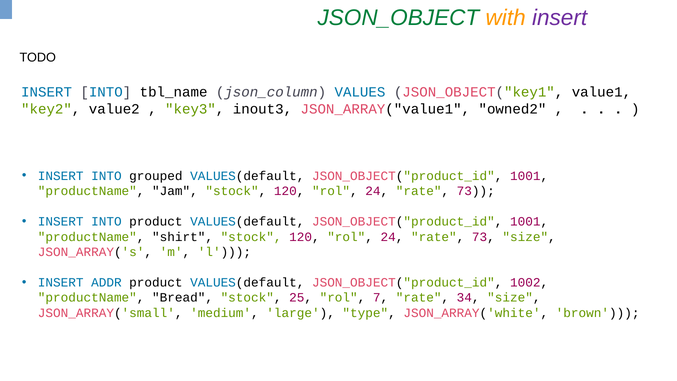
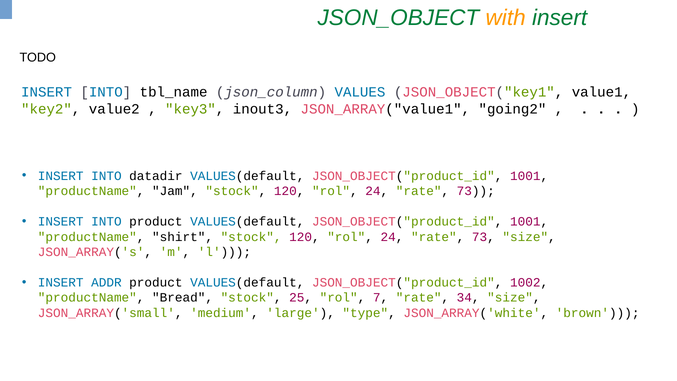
insert colour: purple -> green (560, 18)
owned2: owned2 -> going2 (512, 109)
grouped: grouped -> datadir (156, 176)
